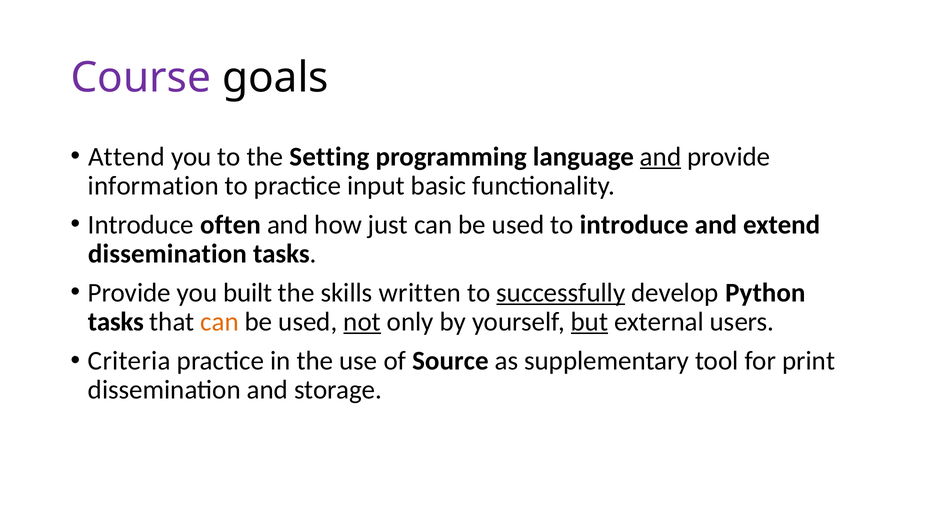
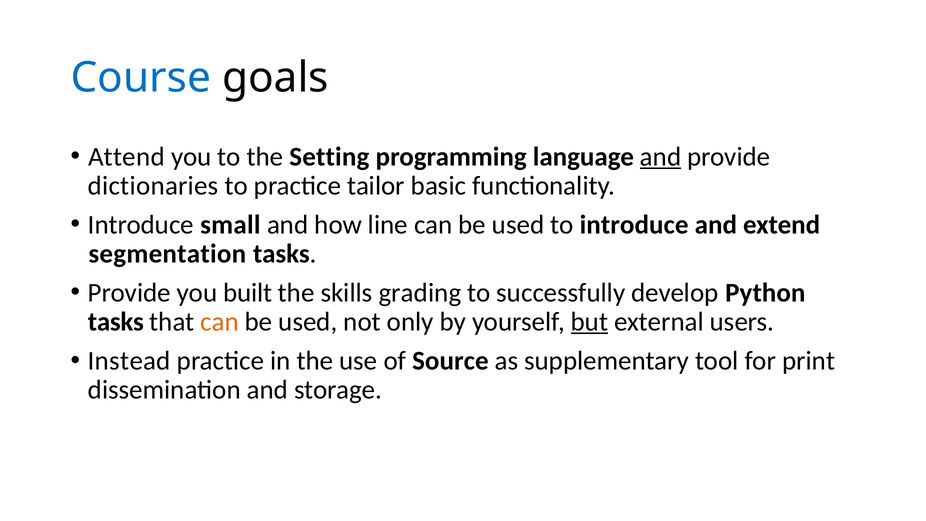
Course colour: purple -> blue (141, 78)
information: information -> dictionaries (153, 186)
input: input -> tailor (376, 186)
often: often -> small (230, 225)
just: just -> line (388, 225)
dissemination: dissemination -> segmentation (167, 254)
written: written -> grading (420, 293)
successfully underline: present -> none (561, 293)
not underline: present -> none (362, 322)
Criteria: Criteria -> Instead (129, 361)
